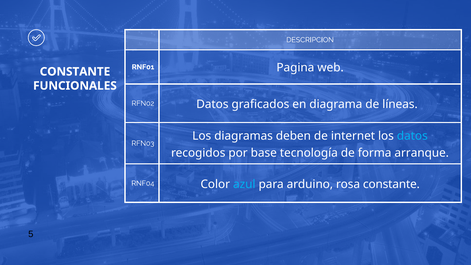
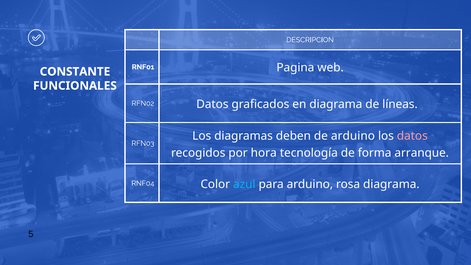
de internet: internet -> arduino (353, 136)
datos colour: light blue -> pink (412, 136)
base: base -> hora (264, 153)
rosa constante: constante -> diagrama (391, 184)
